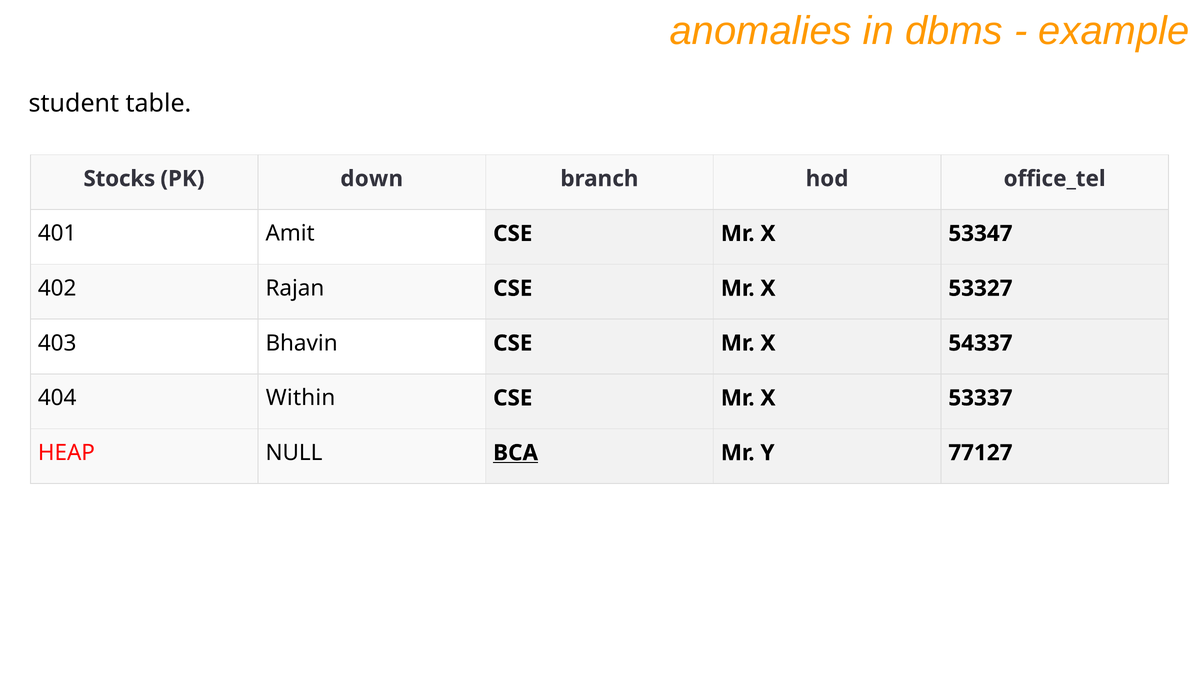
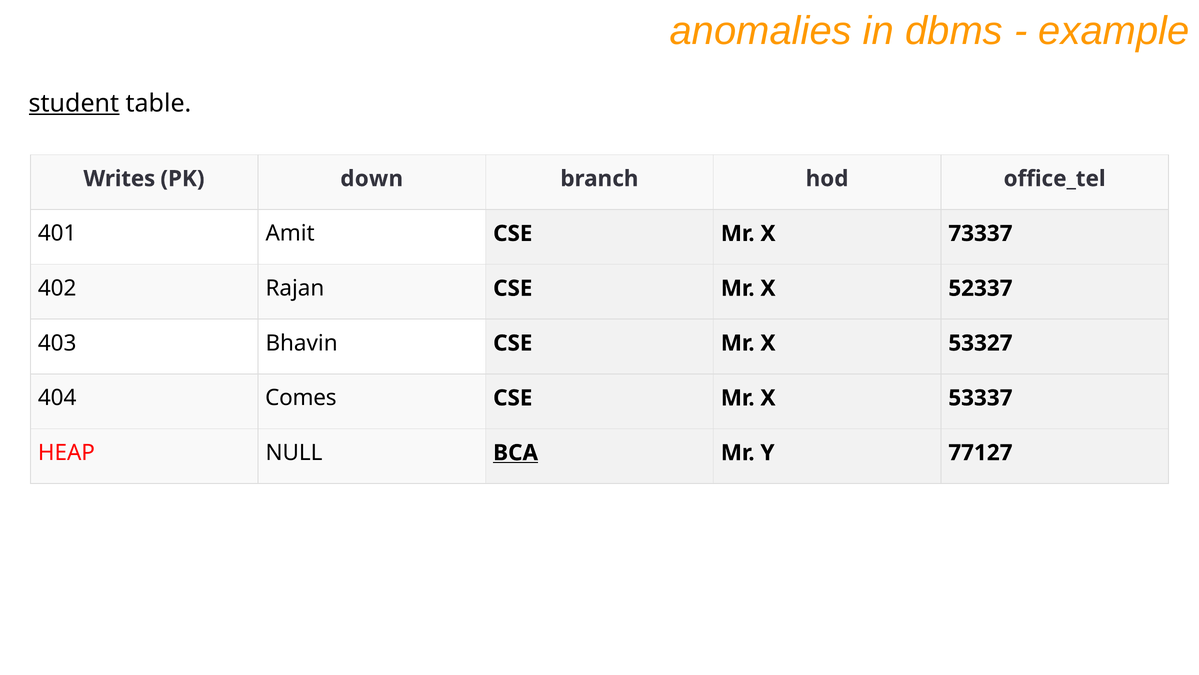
student underline: none -> present (74, 104)
Stocks: Stocks -> Writes (119, 179)
53347: 53347 -> 73337 (980, 233)
53327: 53327 -> 52337 (980, 288)
54337: 54337 -> 53327 (980, 343)
Within: Within -> Comes (301, 398)
